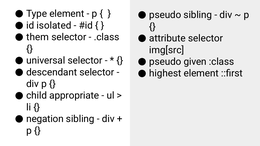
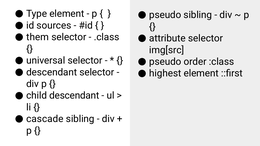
isolated: isolated -> sources (54, 25)
given: given -> order (195, 62)
child appropriate: appropriate -> descendant (74, 96)
negation: negation -> cascade (45, 119)
